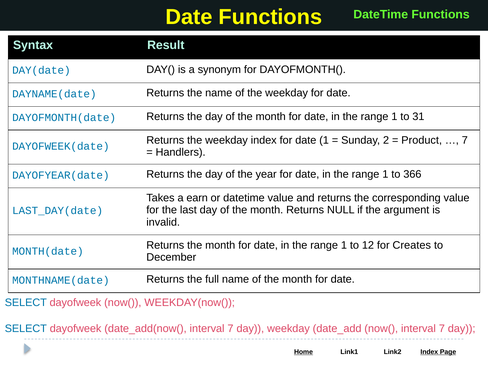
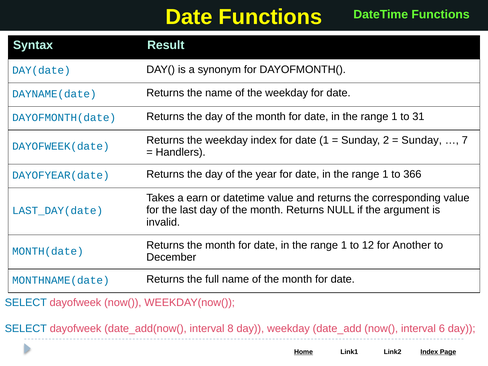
Product: Product -> Sunday (422, 140)
Creates: Creates -> Another (412, 245)
date_add(now( interval 7: 7 -> 8 (231, 328)
now( interval 7: 7 -> 6 (442, 328)
